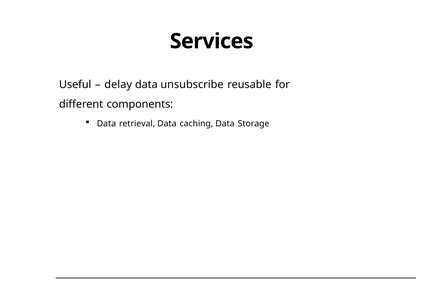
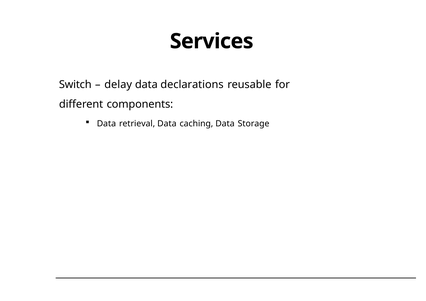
Useful: Useful -> Switch (75, 85)
unsubscribe: unsubscribe -> declarations (192, 85)
